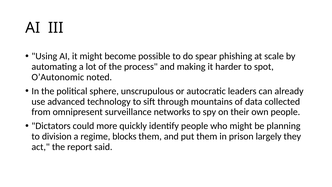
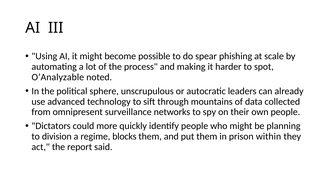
O’Autonomic: O’Autonomic -> O’Analyzable (58, 77)
largely: largely -> within (269, 136)
